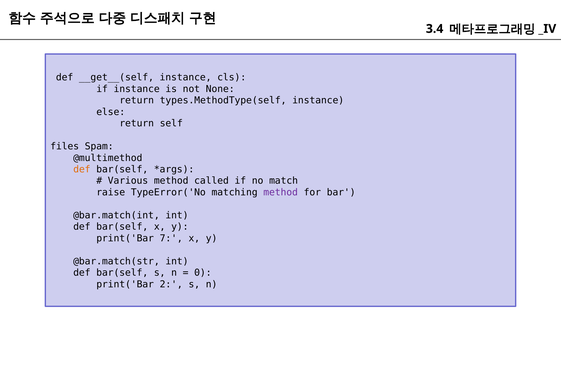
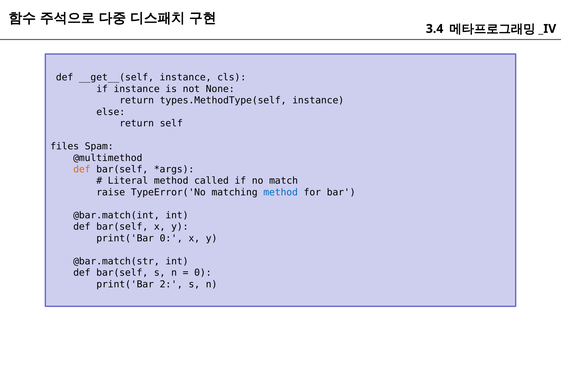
Various: Various -> Literal (128, 181)
method colour: purple -> blue (281, 192)
print('Bar 7: 7 -> 0 (171, 238)
